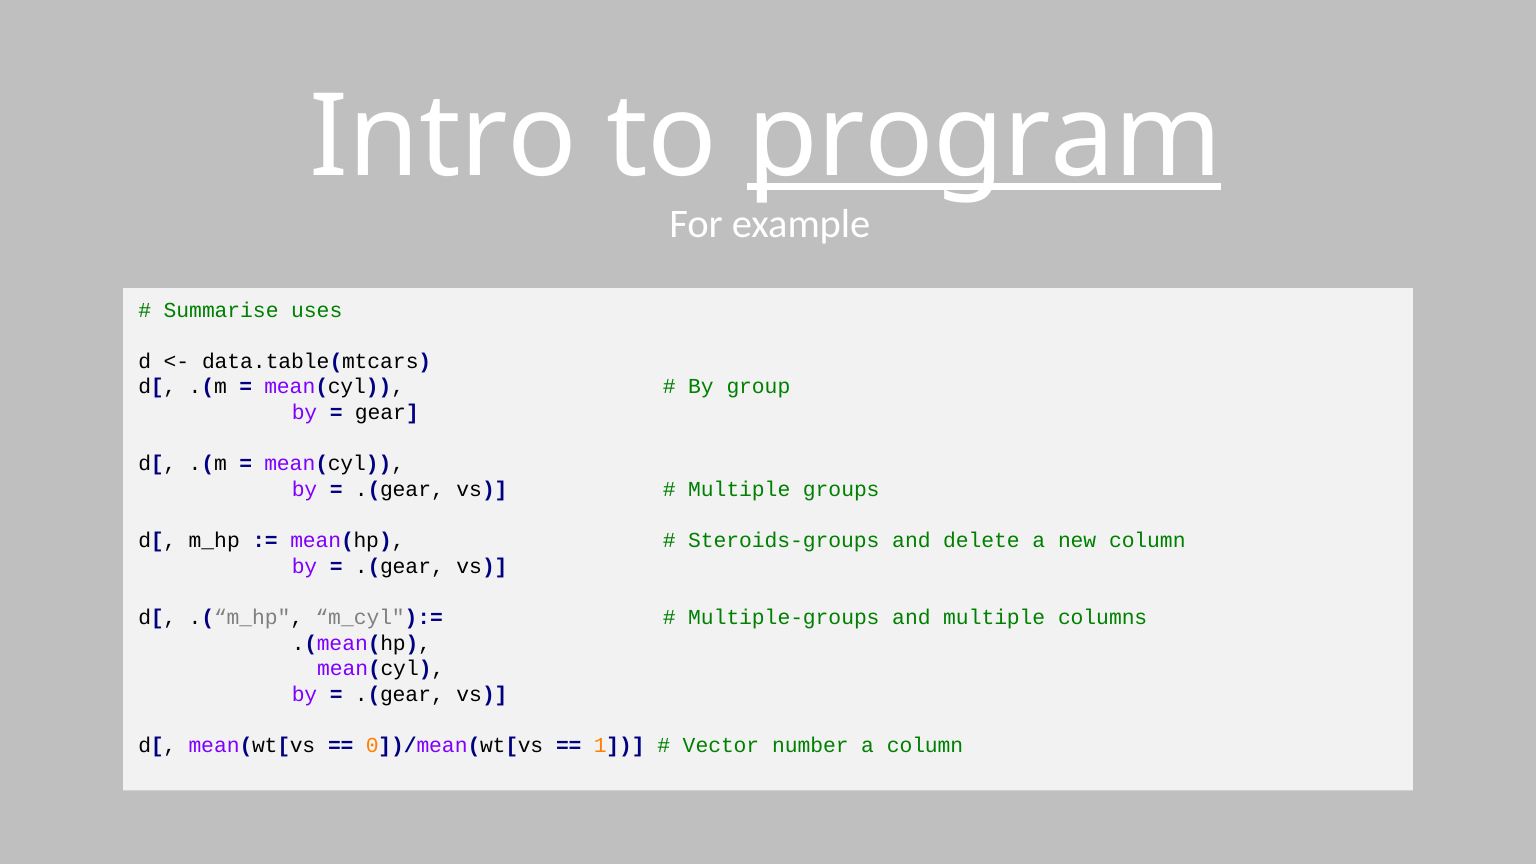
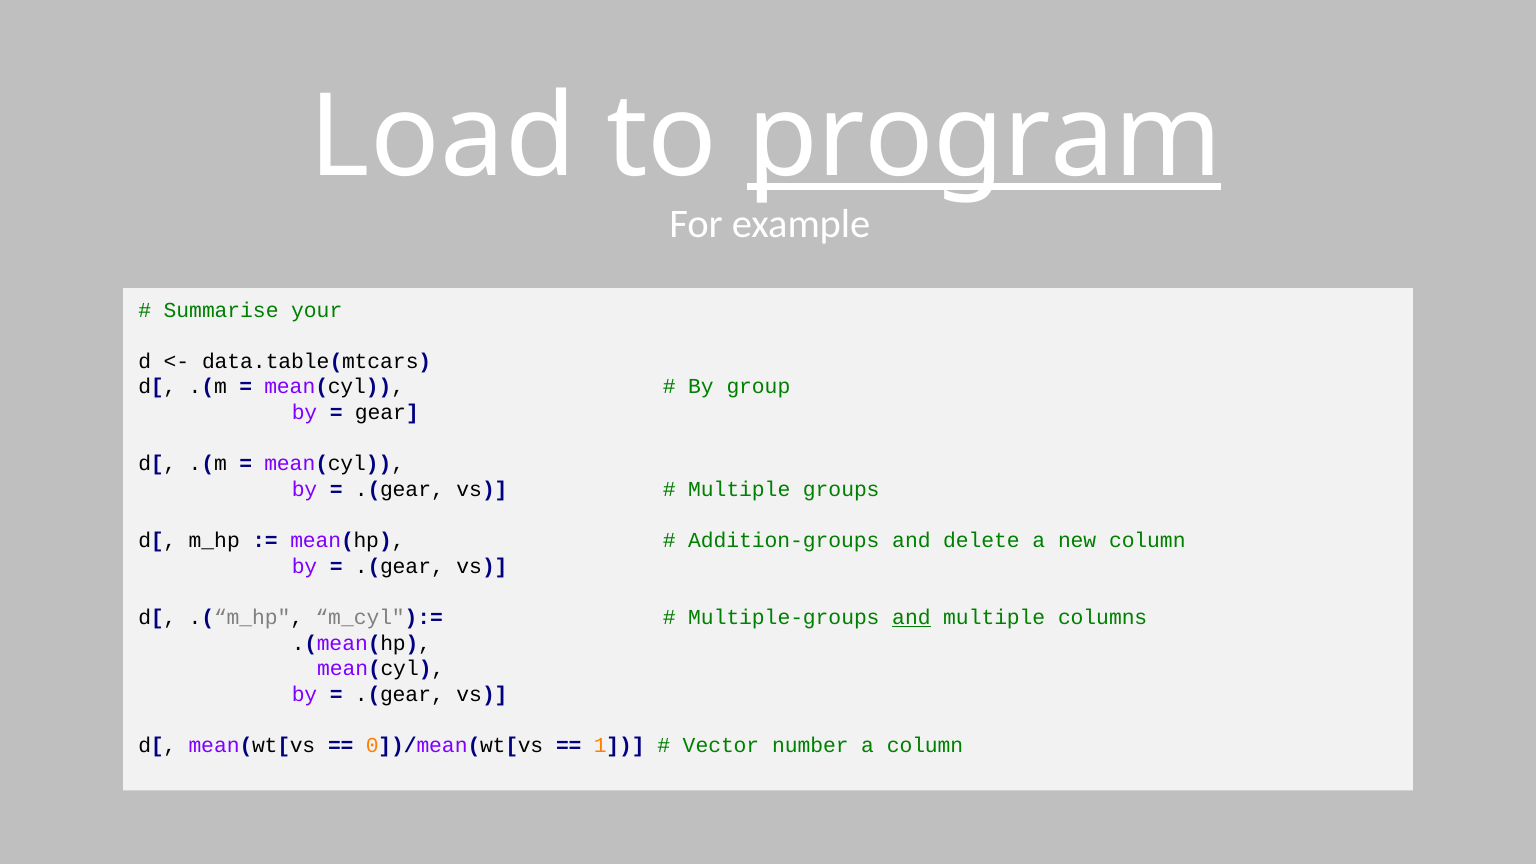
Intro: Intro -> Load (443, 137)
uses: uses -> your (317, 310)
Steroids-groups: Steroids-groups -> Addition-groups (784, 541)
and underline: none -> present (911, 618)
